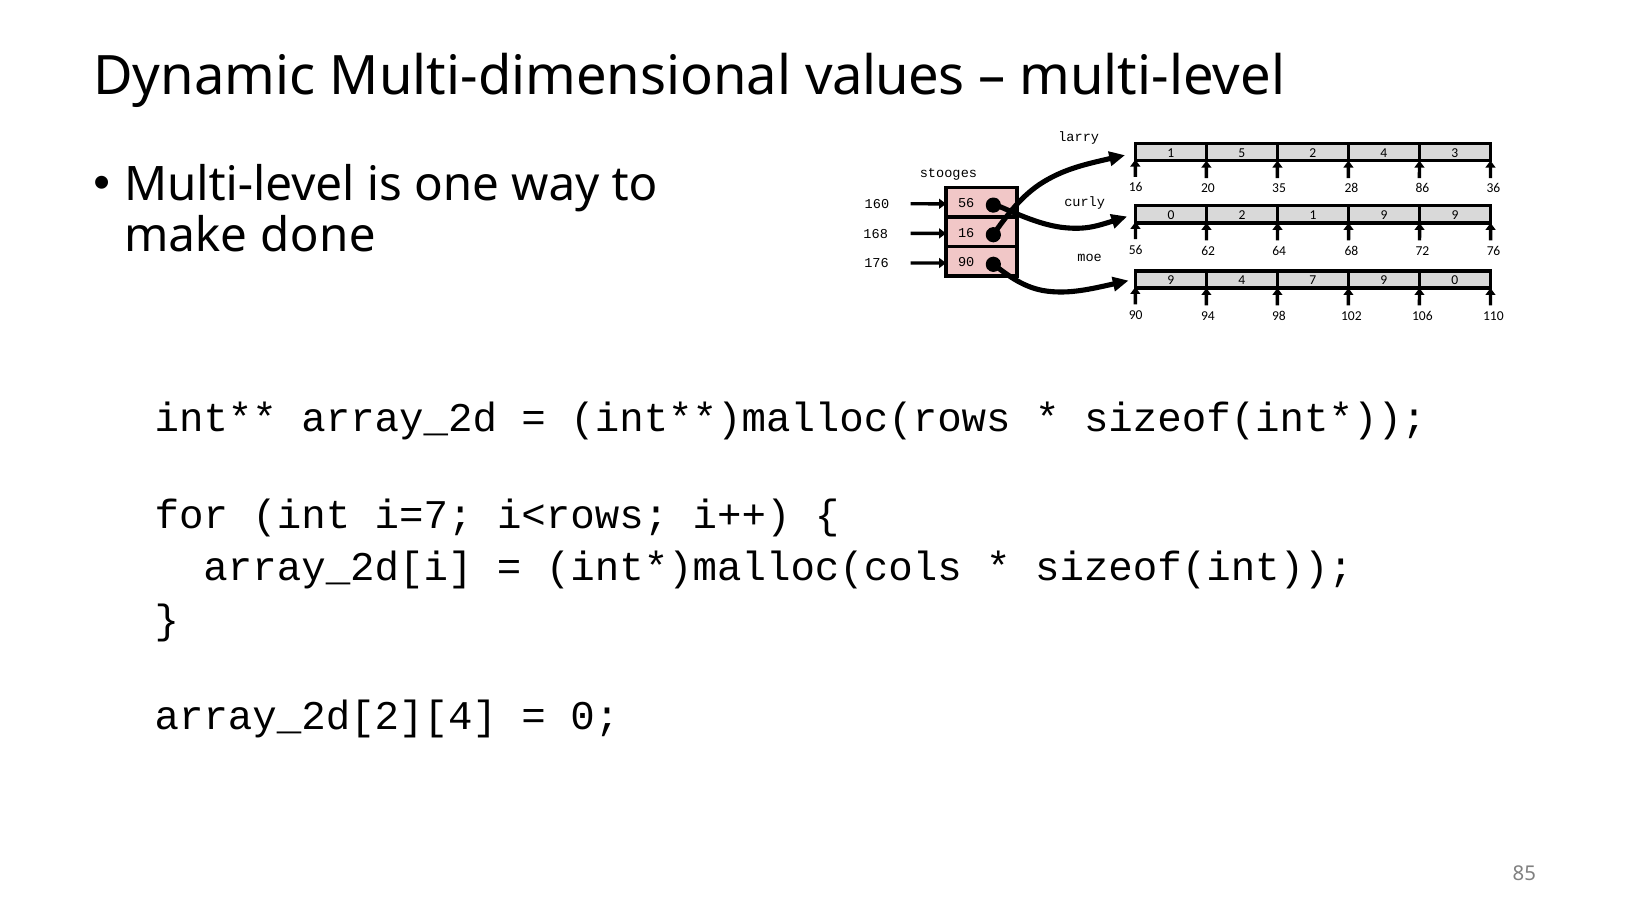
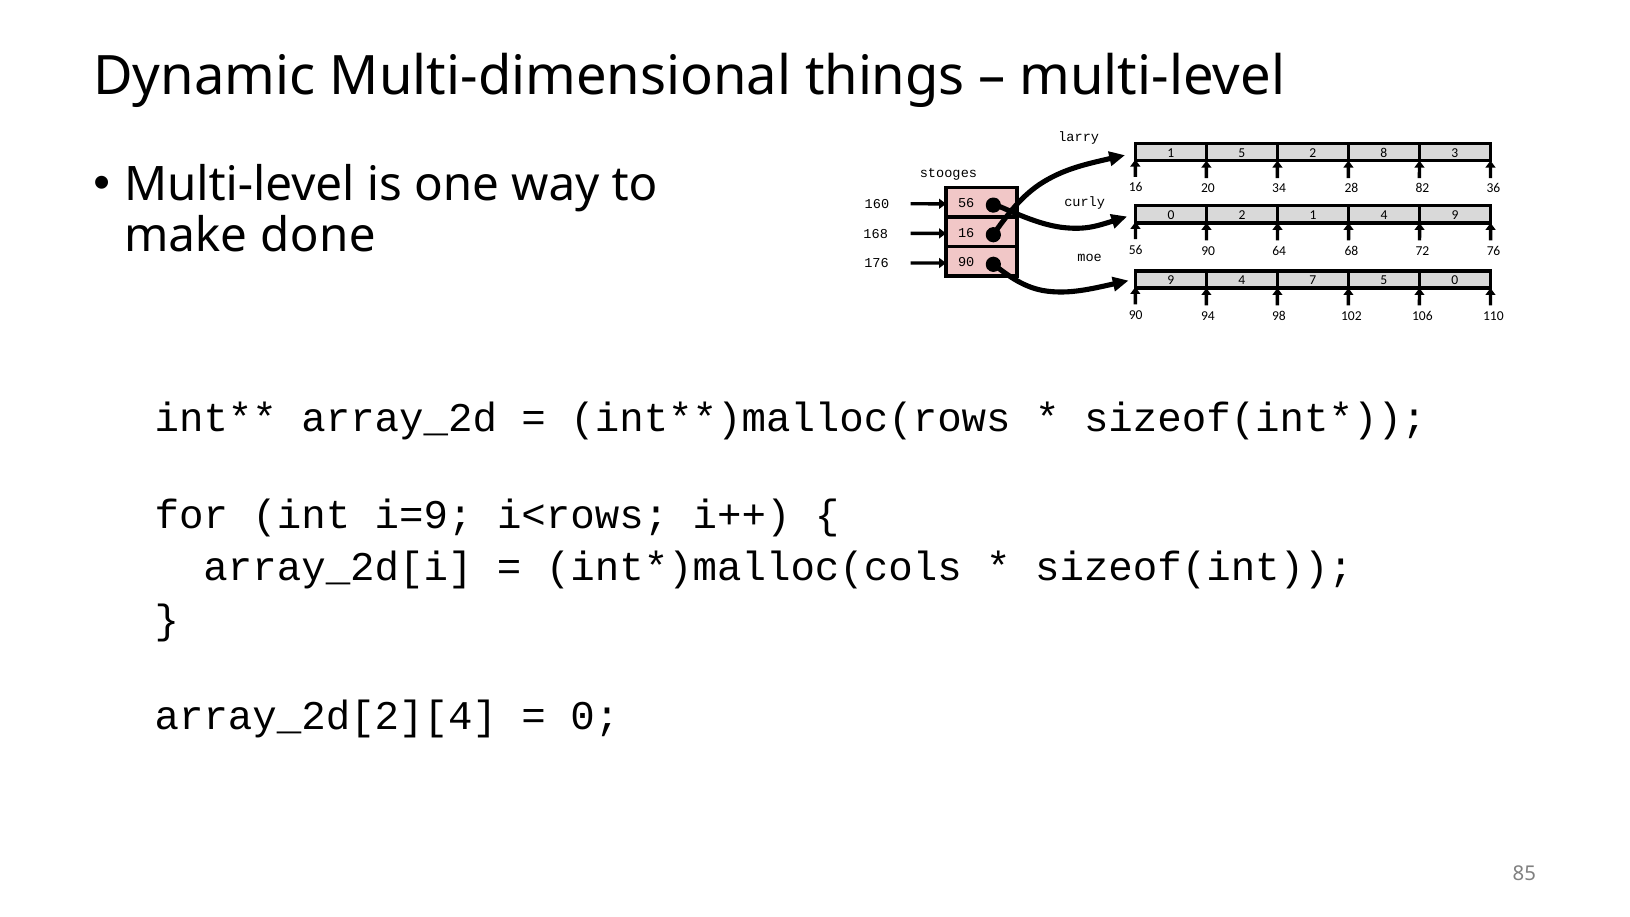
values: values -> things (885, 76)
2 4: 4 -> 8 (1384, 153)
35: 35 -> 34 (1279, 188)
86: 86 -> 82 (1422, 188)
1 9: 9 -> 4 (1384, 215)
56 62: 62 -> 90 (1208, 251)
7 9: 9 -> 5 (1384, 280)
i=7: i=7 -> i=9 (424, 515)
